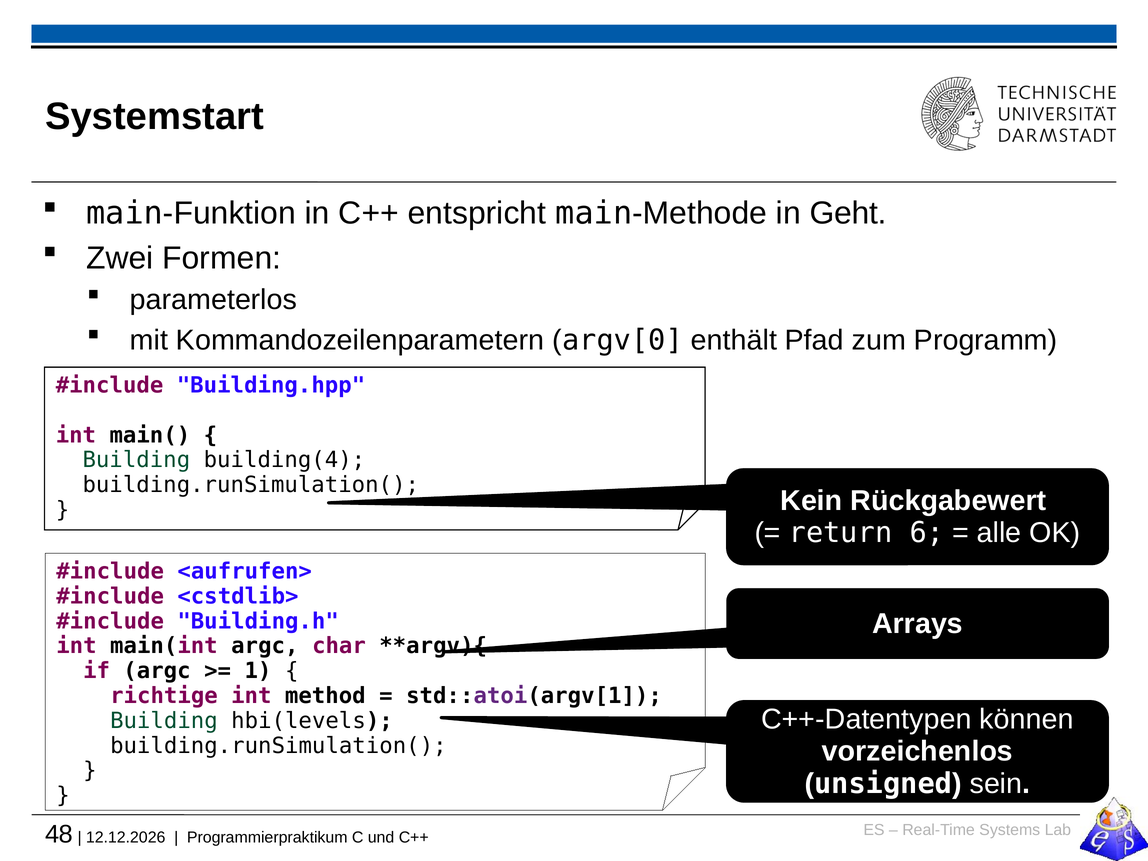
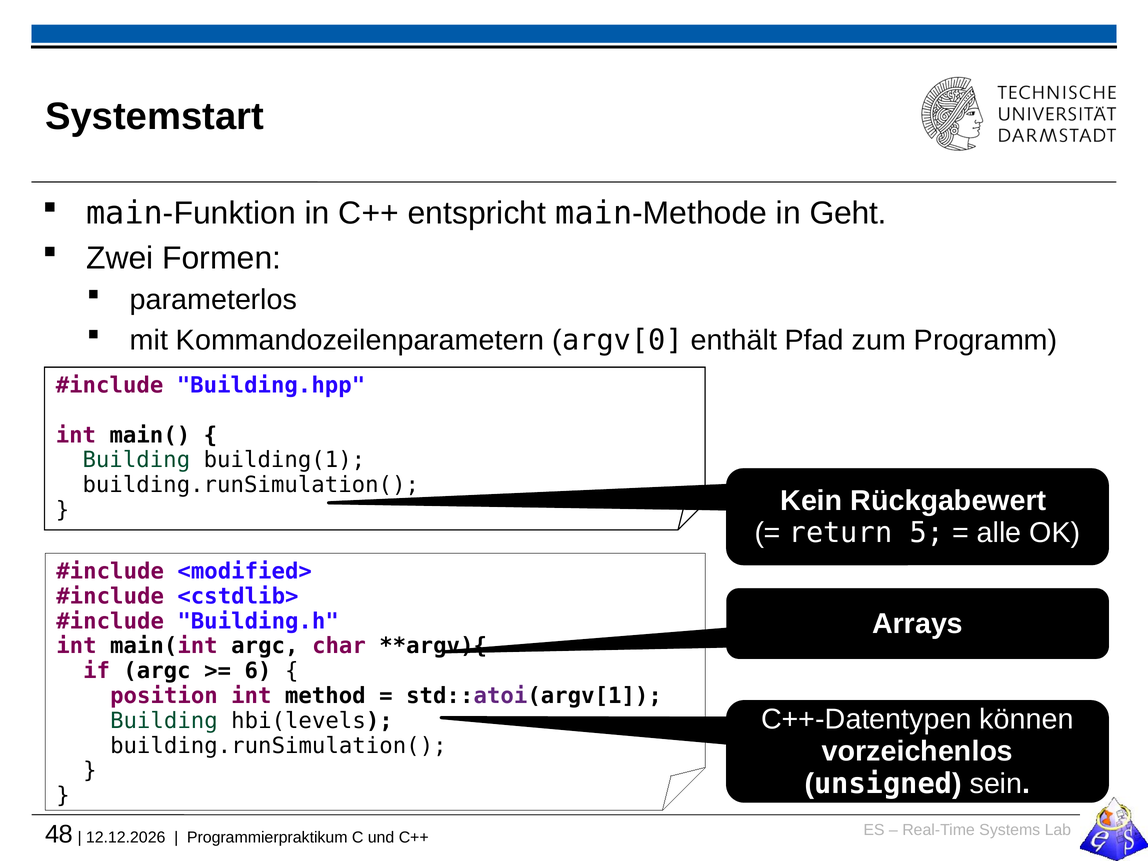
building(4: building(4 -> building(1 (284, 460)
6: 6 -> 5 (927, 533)
<aufrufen>: <aufrufen> -> <modified> (245, 571)
1: 1 -> 6 (258, 671)
richtige: richtige -> position (164, 696)
